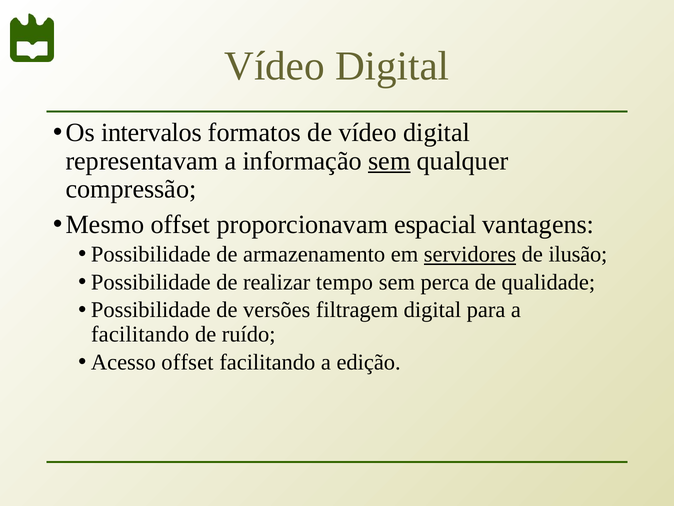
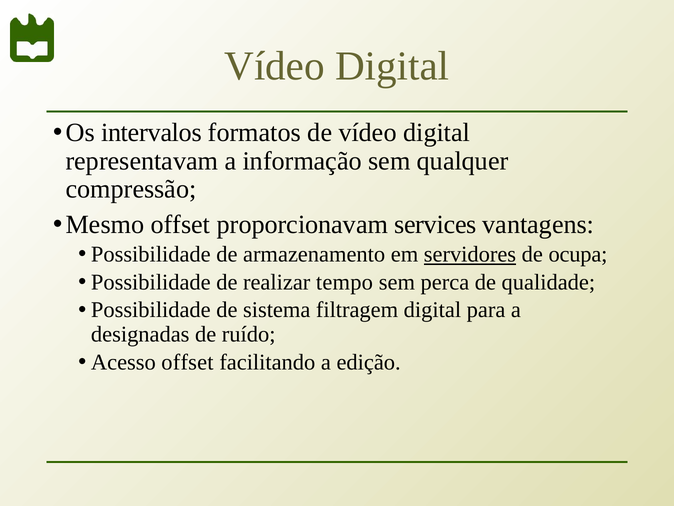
sem underline: present -> none (389, 161)
espacial: espacial -> services (435, 224)
ilusão: ilusão -> ocupa (578, 254)
versões: versões -> sistema (277, 310)
facilitando: facilitando -> designadas (140, 334)
